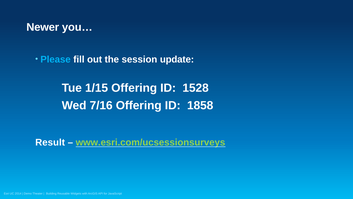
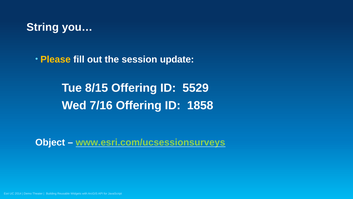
Newer: Newer -> String (43, 27)
Please colour: light blue -> yellow (56, 59)
1/15: 1/15 -> 8/15 (97, 88)
1528: 1528 -> 5529 (196, 88)
Result: Result -> Object (50, 142)
